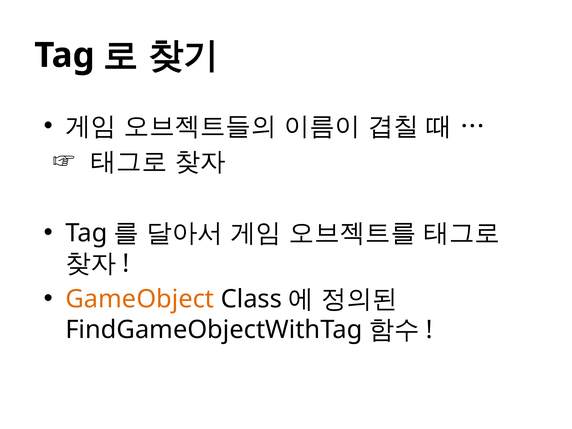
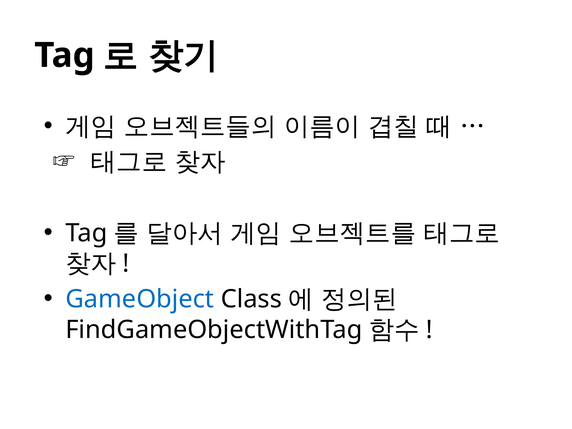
GameObject colour: orange -> blue (140, 299)
